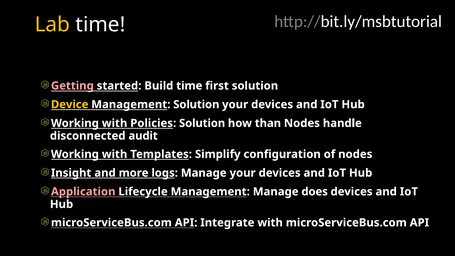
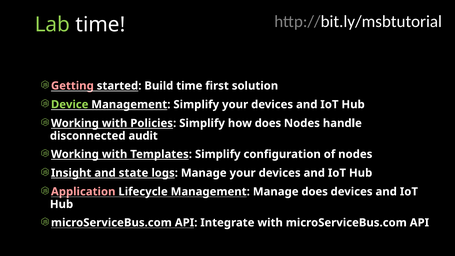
Lab colour: yellow -> light green (52, 25)
Device colour: yellow -> light green (70, 104)
Management Solution: Solution -> Simplify (196, 104)
Policies Solution: Solution -> Simplify (202, 123)
how than: than -> does (268, 123)
more: more -> state (133, 173)
